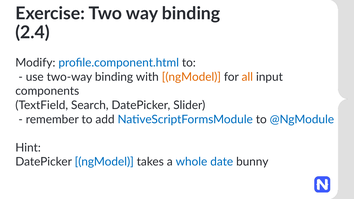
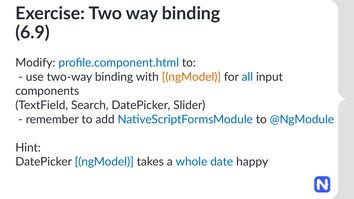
2.4: 2.4 -> 6.9 (33, 33)
all colour: orange -> blue (247, 77)
bunny: bunny -> happy (252, 162)
